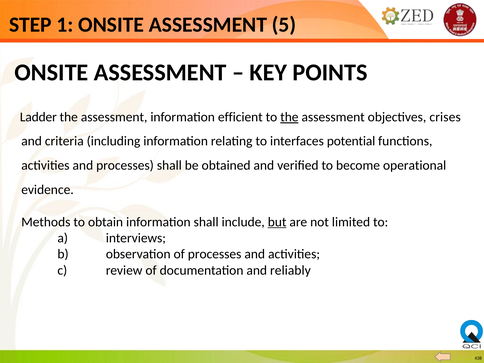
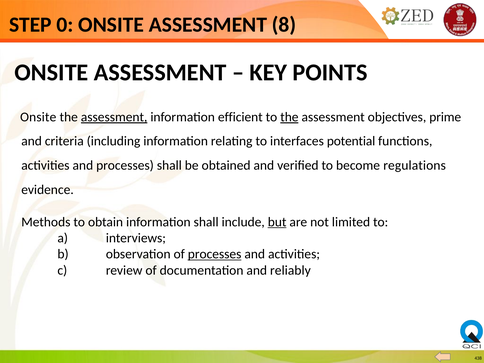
1: 1 -> 0 (65, 25)
5: 5 -> 8 (284, 25)
Ladder: Ladder -> Onsite (38, 117)
assessment underline: none -> present (114, 117)
crises: crises -> prime (445, 117)
operational: operational -> regulations (415, 165)
processes underline: none -> present (215, 254)
